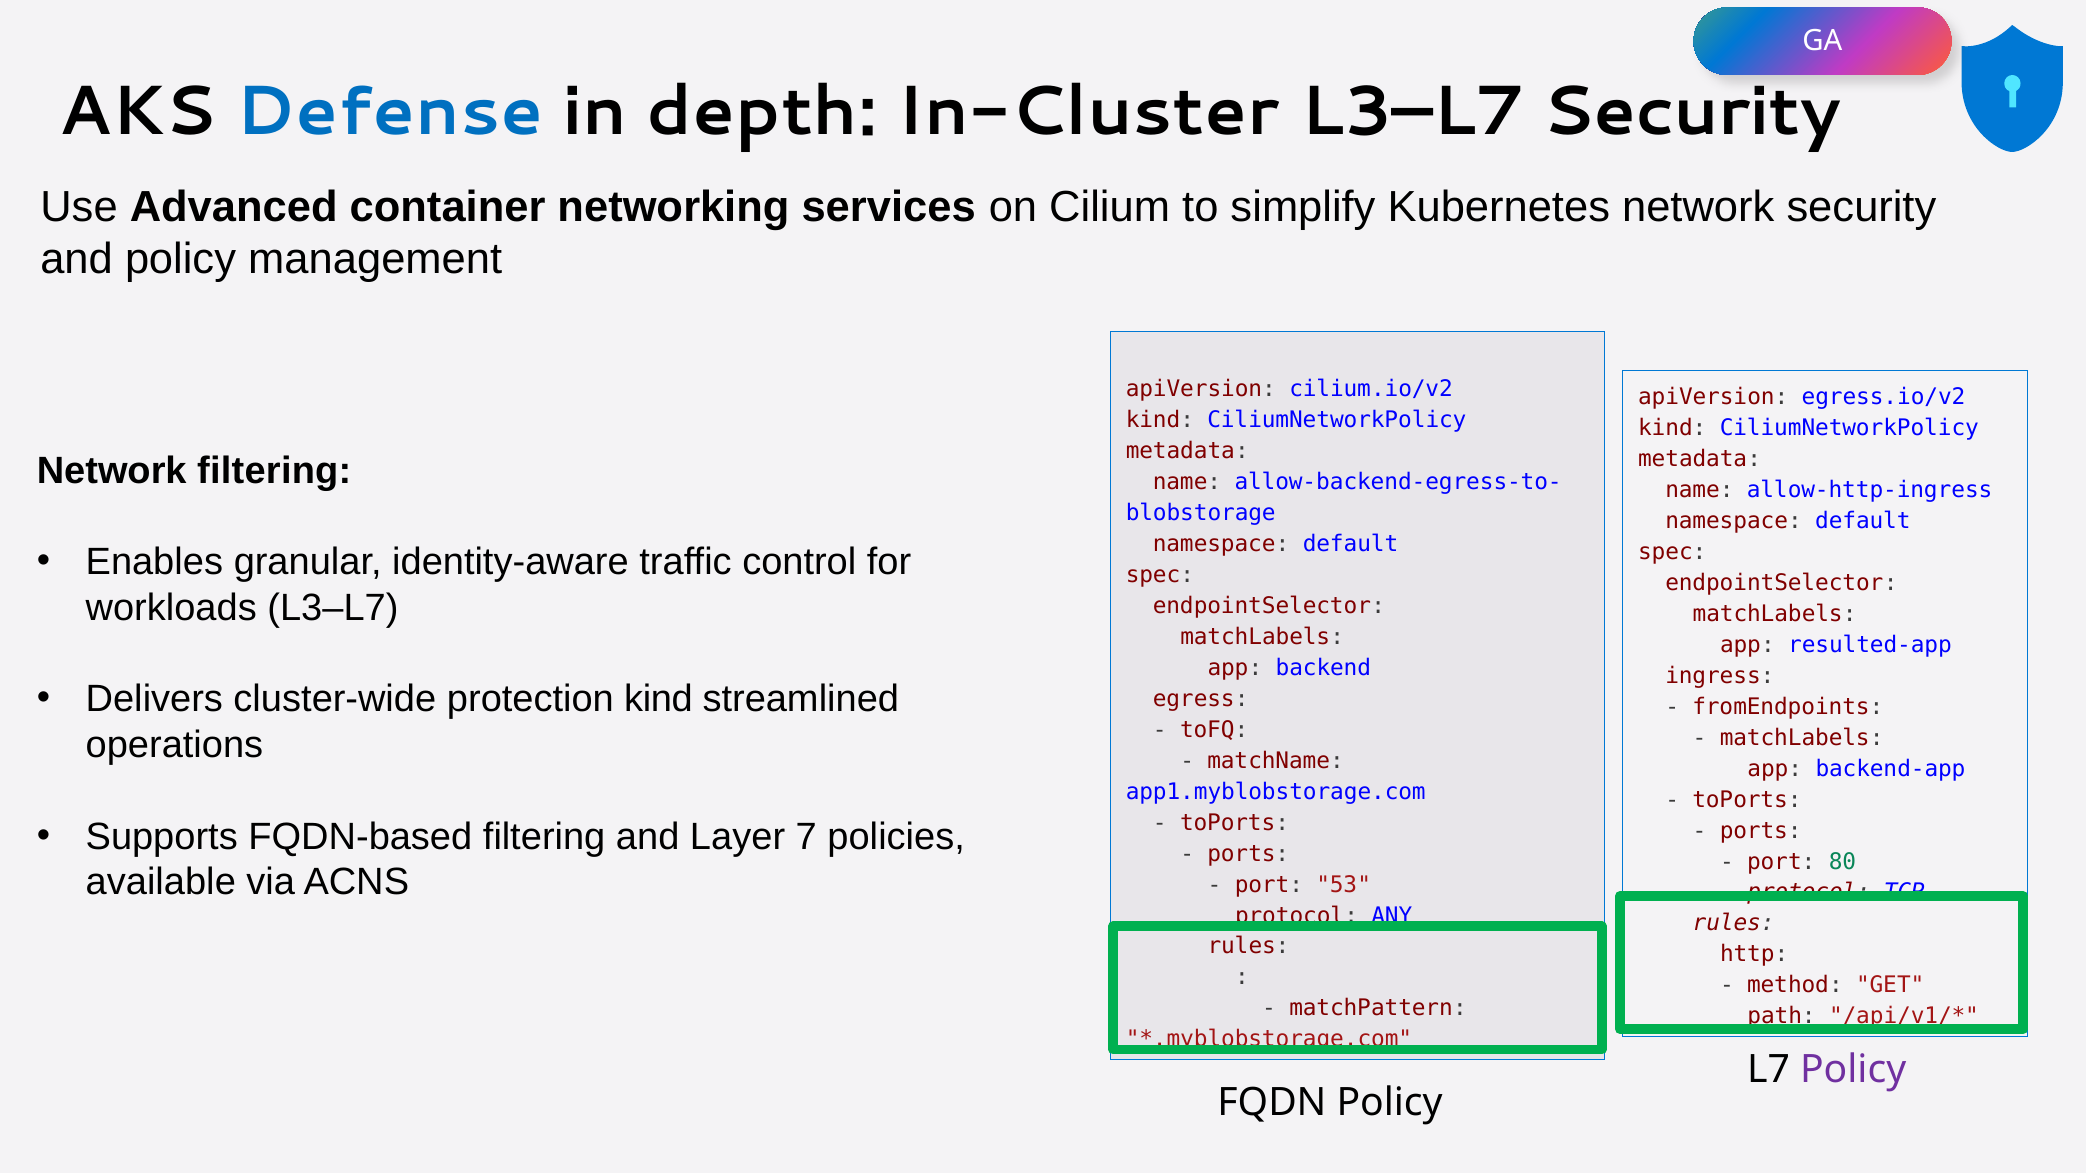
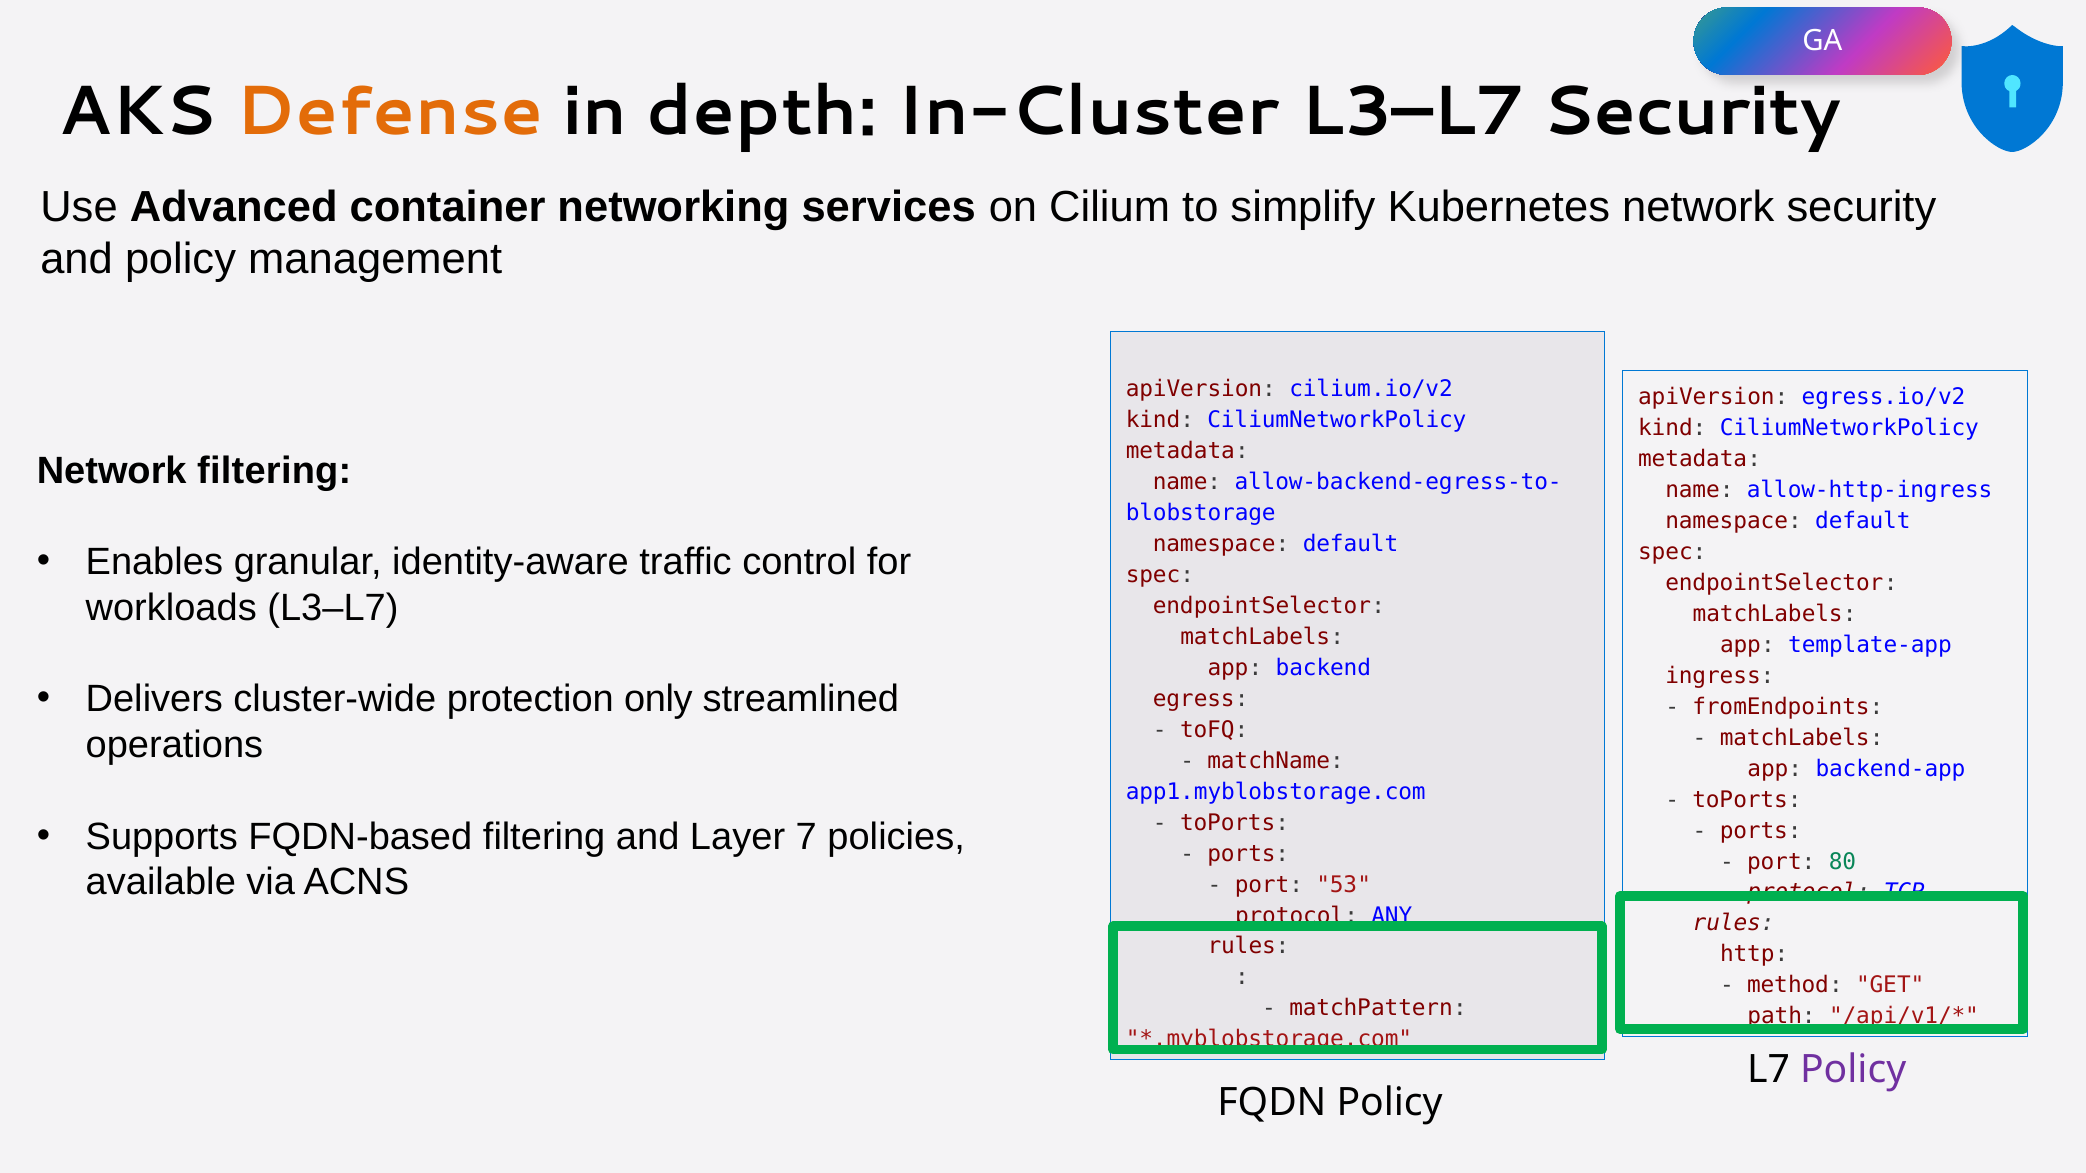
Defense colour: blue -> orange (389, 112)
resulted-app: resulted-app -> template-app (1870, 645)
protection kind: kind -> only (658, 700)
